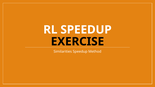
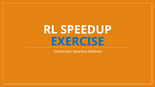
EXERCISE colour: black -> blue (77, 42)
